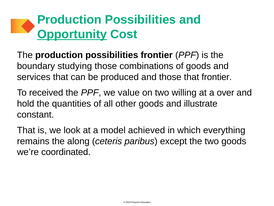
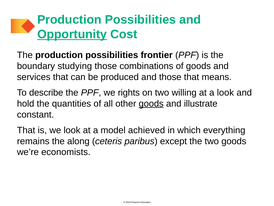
that frontier: frontier -> means (217, 77)
received: received -> describe (46, 92)
value: value -> rights (129, 92)
a over: over -> look (225, 92)
goods underline: none -> present (151, 103)
coordinated: coordinated -> economists (66, 152)
